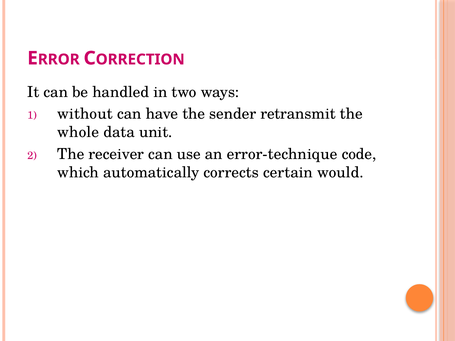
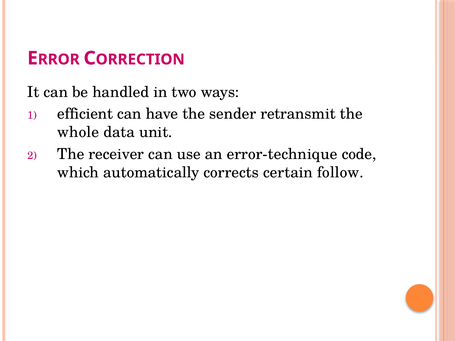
without: without -> efficient (85, 114)
would: would -> follow (340, 172)
